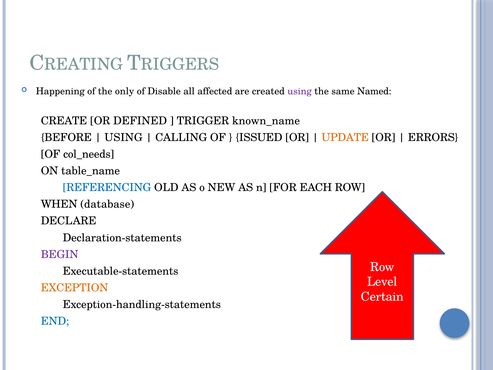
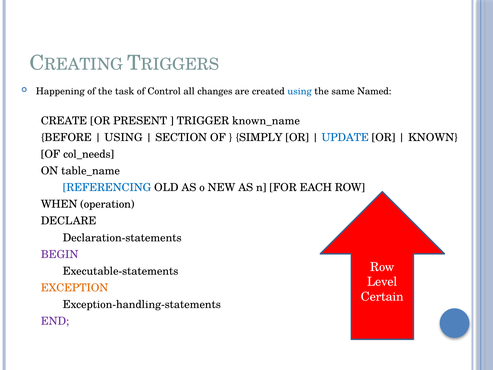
only: only -> task (125, 91)
Disable: Disable -> Control (164, 91)
affected: affected -> changes (215, 91)
using colour: purple -> blue (300, 91)
DEFINED: DEFINED -> PRESENT (140, 121)
CALLING: CALLING -> SECTION (181, 137)
ISSUED: ISSUED -> SIMPLY (259, 137)
UPDATE colour: orange -> blue (345, 137)
ERRORS: ERRORS -> KNOWN (433, 137)
database: database -> operation (107, 204)
END colour: blue -> purple (55, 321)
